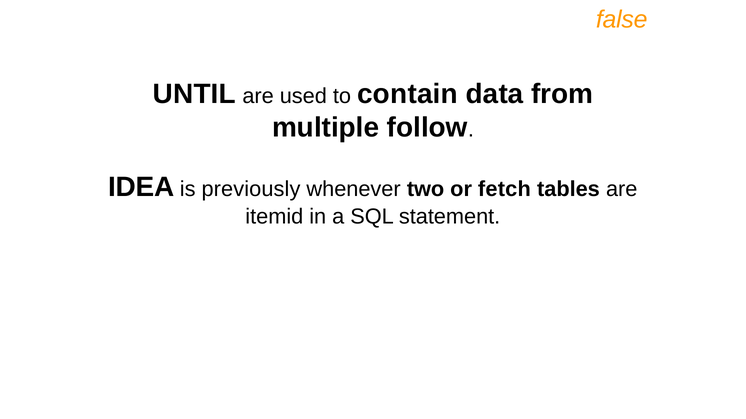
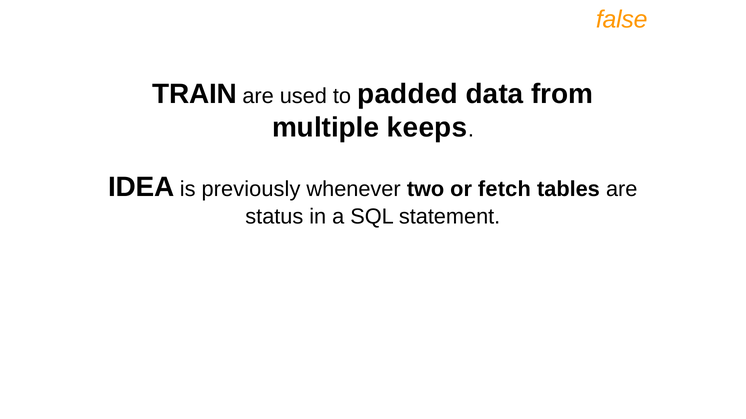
UNTIL: UNTIL -> TRAIN (195, 94)
contain: contain -> padded (408, 94)
follow: follow -> keeps (427, 128)
itemid: itemid -> status (274, 217)
